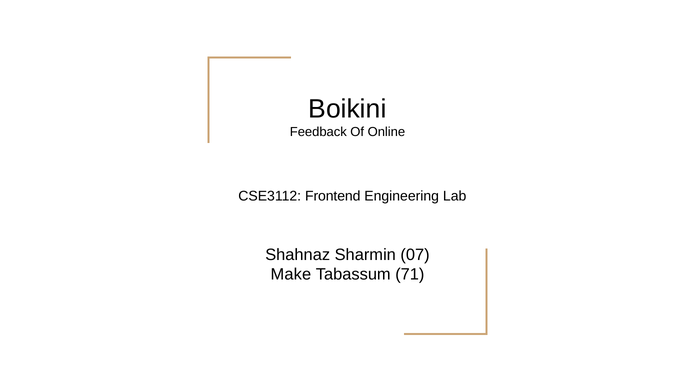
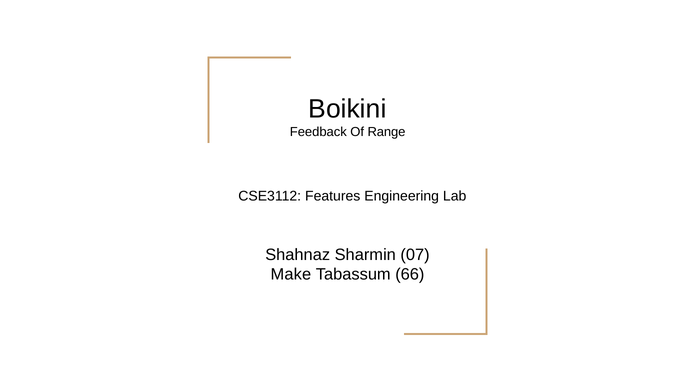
Online: Online -> Range (386, 132)
Frontend: Frontend -> Features (333, 196)
71: 71 -> 66 (410, 275)
